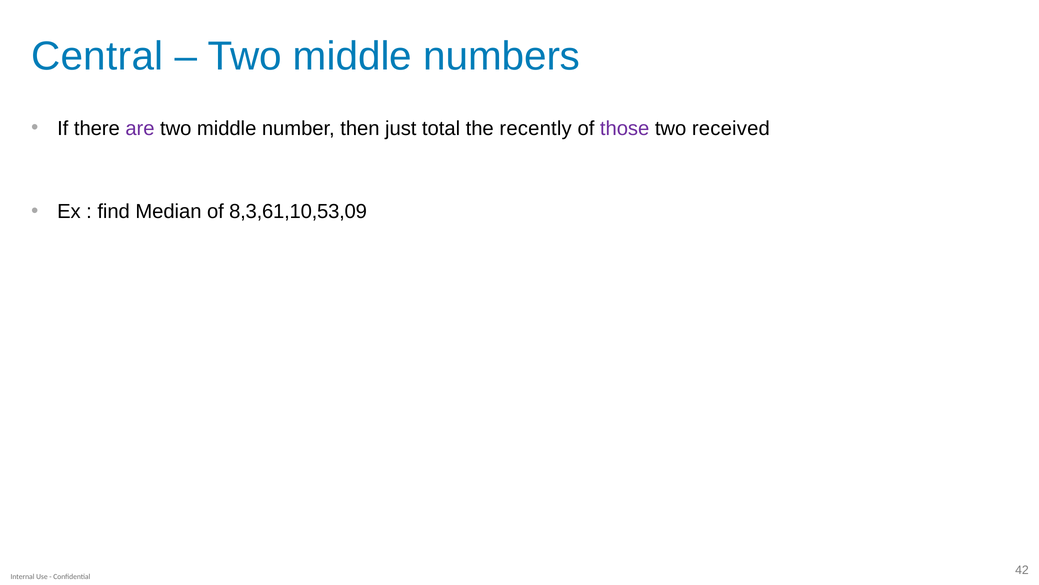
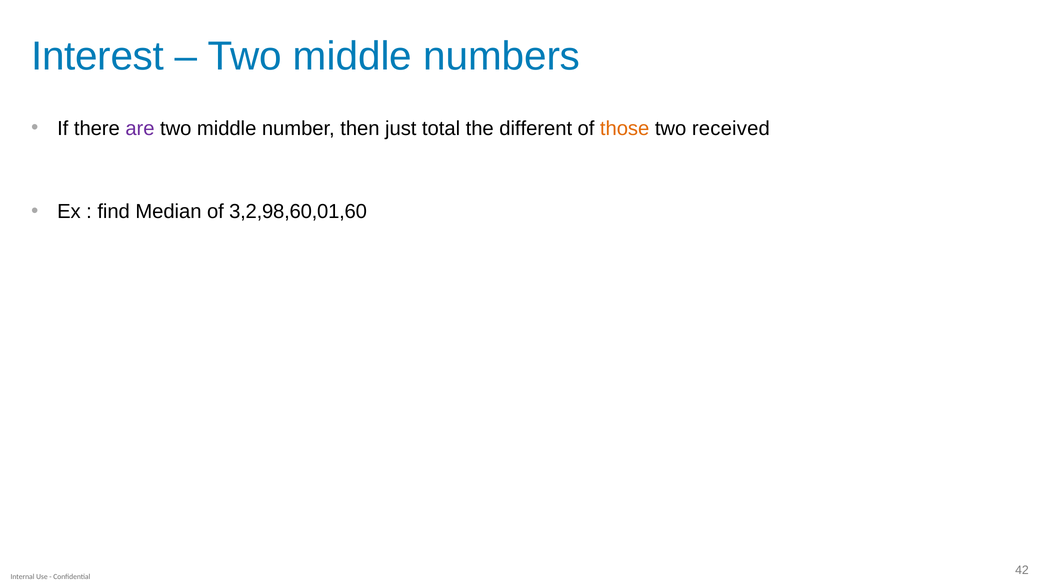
Central: Central -> Interest (98, 56)
recently: recently -> different (536, 128)
those colour: purple -> orange (625, 128)
8,3,61,10,53,09: 8,3,61,10,53,09 -> 3,2,98,60,01,60 (298, 211)
